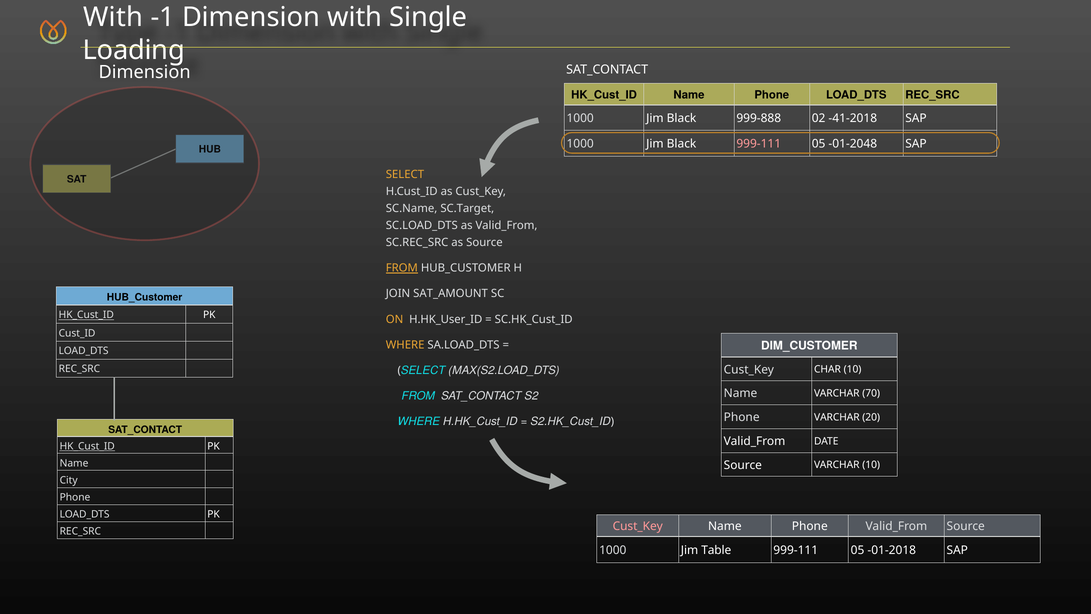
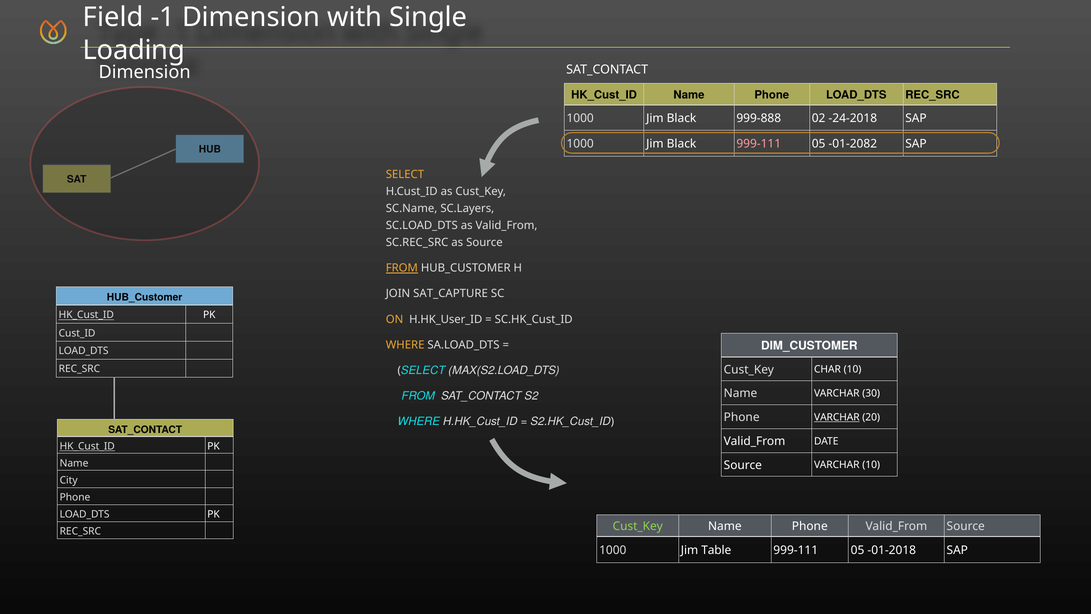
With: With -> Field (113, 17)
-41-2018: -41-2018 -> -24-2018 (853, 118)
-01-2048: -01-2048 -> -01-2082 (853, 144)
SC.Target: SC.Target -> SC.Layers (467, 208)
SAT_AMOUNT: SAT_AMOUNT -> SAT_CAPTURE (451, 294)
70: 70 -> 30 (871, 393)
VARCHAR underline: none -> present (837, 417)
Cust_Key colour: pink -> light green (638, 526)
